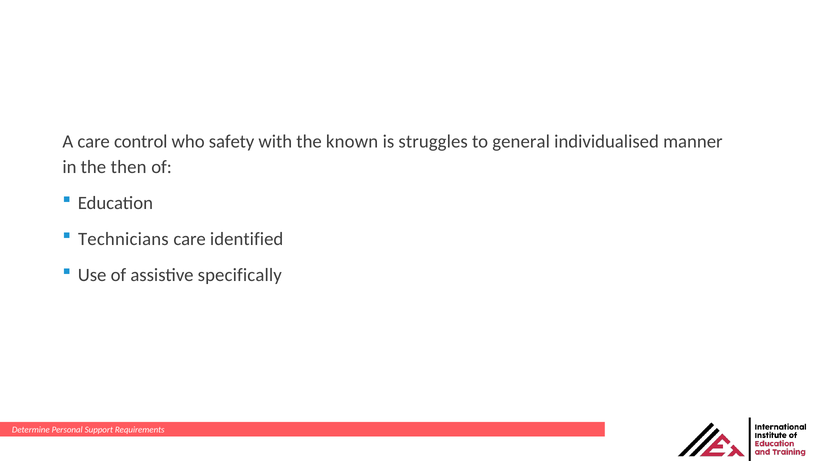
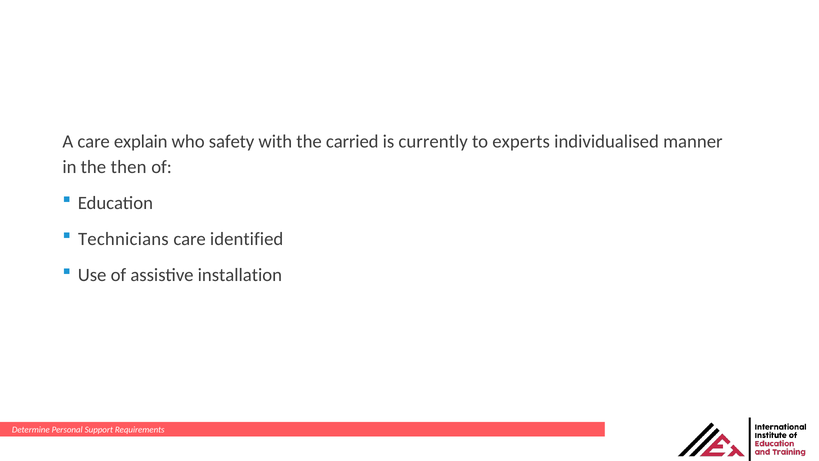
control: control -> explain (141, 141)
known: known -> carried (352, 141)
struggles: struggles -> currently (433, 141)
general: general -> experts (521, 141)
specifically: specifically -> installation (240, 275)
